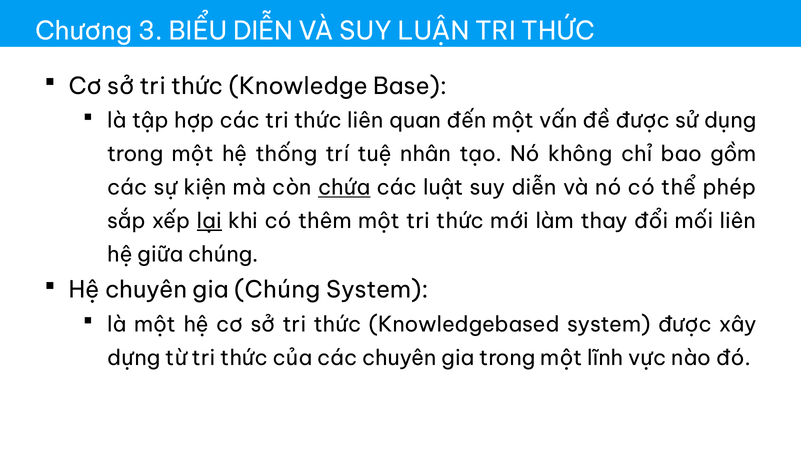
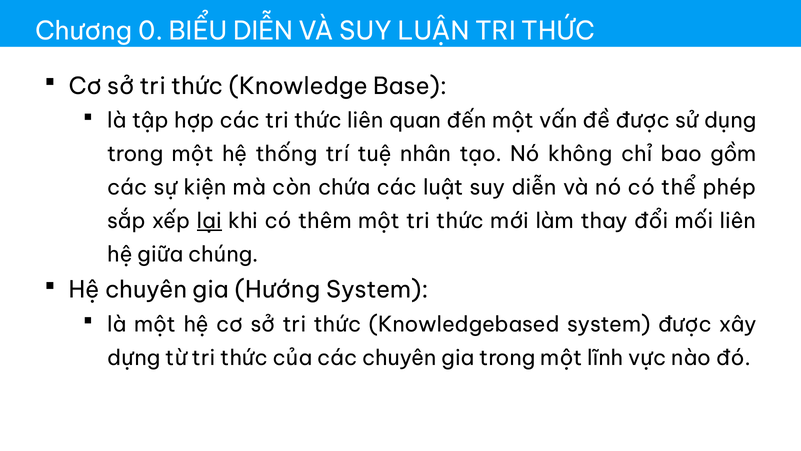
3: 3 -> 0 (151, 31)
chứa underline: present -> none (344, 188)
gia Chúng: Chúng -> Hướng (277, 290)
